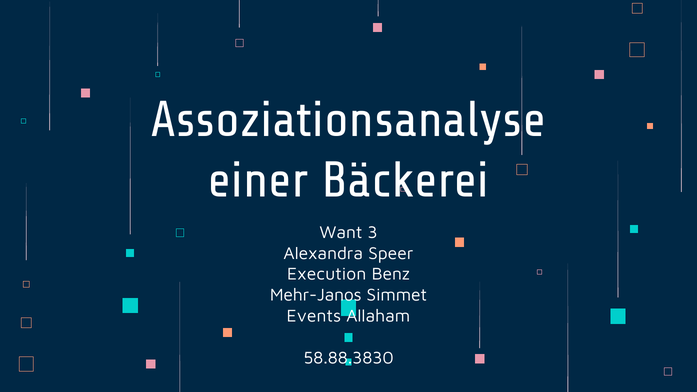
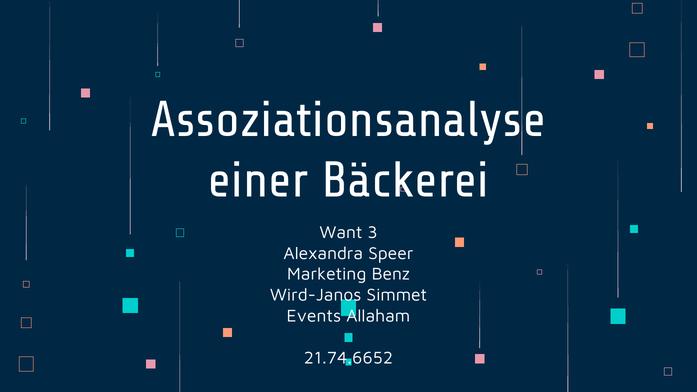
Execution: Execution -> Marketing (327, 274)
Mehr-Janos: Mehr-Janos -> Wird-Janos (316, 295)
58.88.3830: 58.88.3830 -> 21.74.6652 (348, 358)
